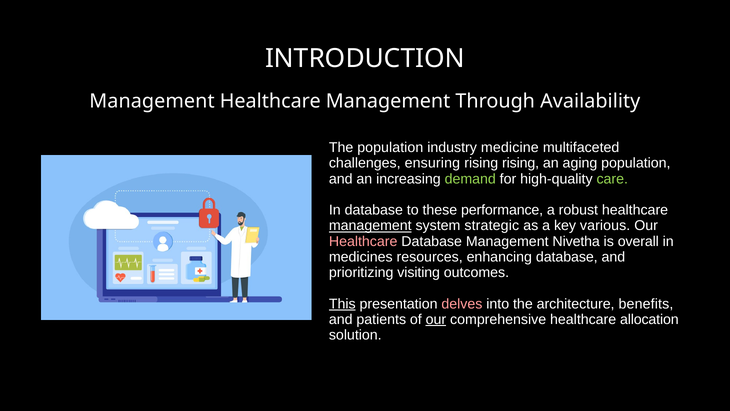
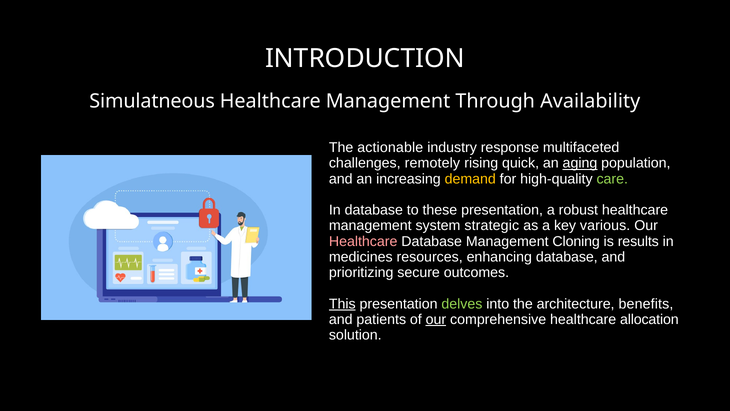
Management: Management -> Simulatneous (152, 101)
The population: population -> actionable (390, 147)
medicine: medicine -> response (510, 147)
ensuring: ensuring -> remotely (432, 163)
rising rising: rising -> quick (521, 163)
aging underline: none -> present (580, 163)
demand colour: light green -> yellow (470, 179)
these performance: performance -> presentation (502, 210)
management underline: present -> none (370, 226)
Nivetha: Nivetha -> Cloning (576, 241)
overall: overall -> results (638, 241)
visiting: visiting -> secure (419, 272)
delves colour: pink -> light green (462, 304)
